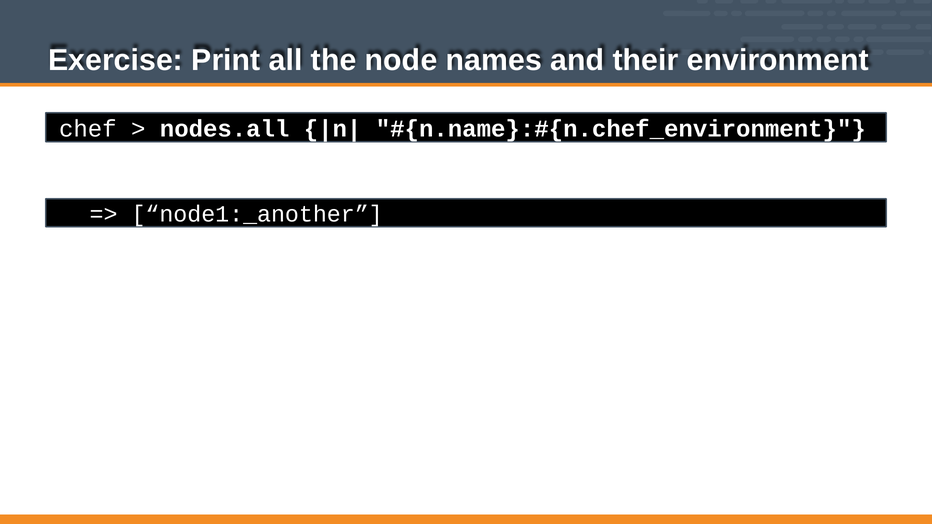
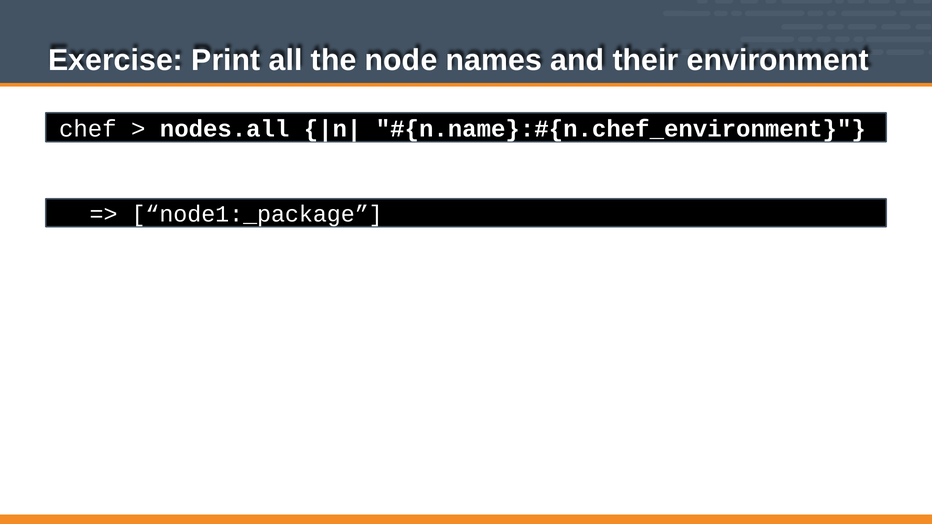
node1:_another: node1:_another -> node1:_package (257, 214)
